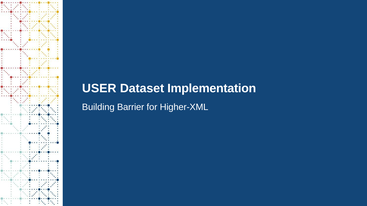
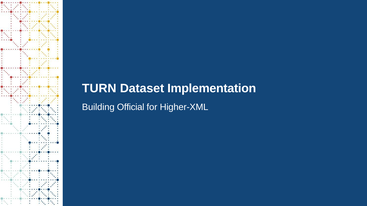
USER: USER -> TURN (99, 89)
Barrier: Barrier -> Official (131, 107)
